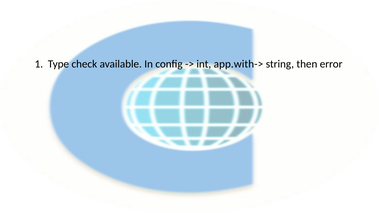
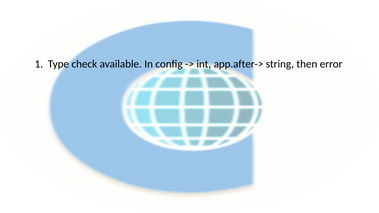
app.with->: app.with-> -> app.after-> (239, 64)
